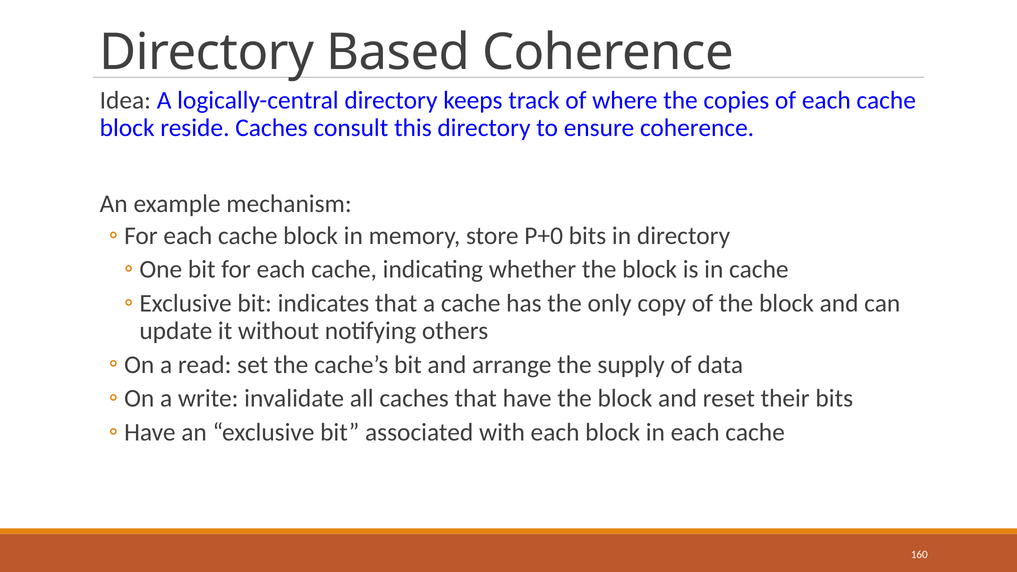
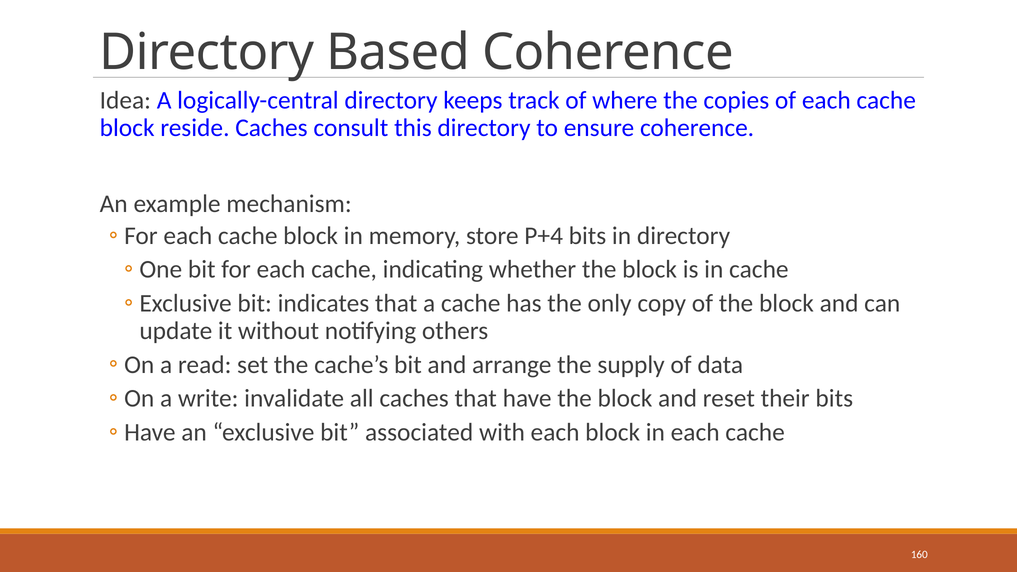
P+0: P+0 -> P+4 (544, 236)
